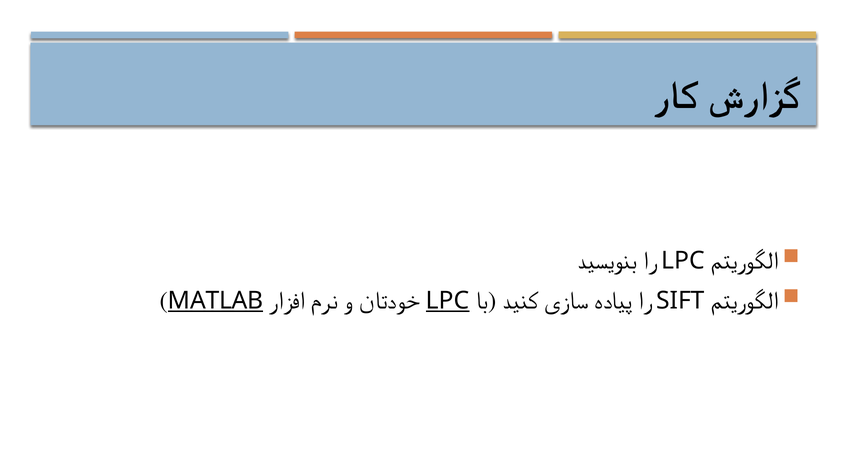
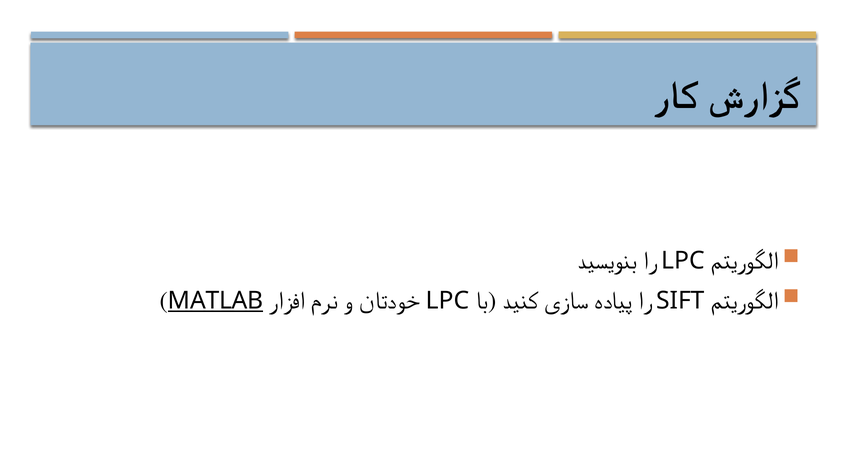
LPC underline: present -> none (448, 301)
